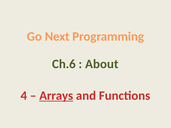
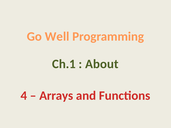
Next: Next -> Well (57, 37)
Ch.6: Ch.6 -> Ch.1 (64, 64)
Arrays underline: present -> none (56, 96)
